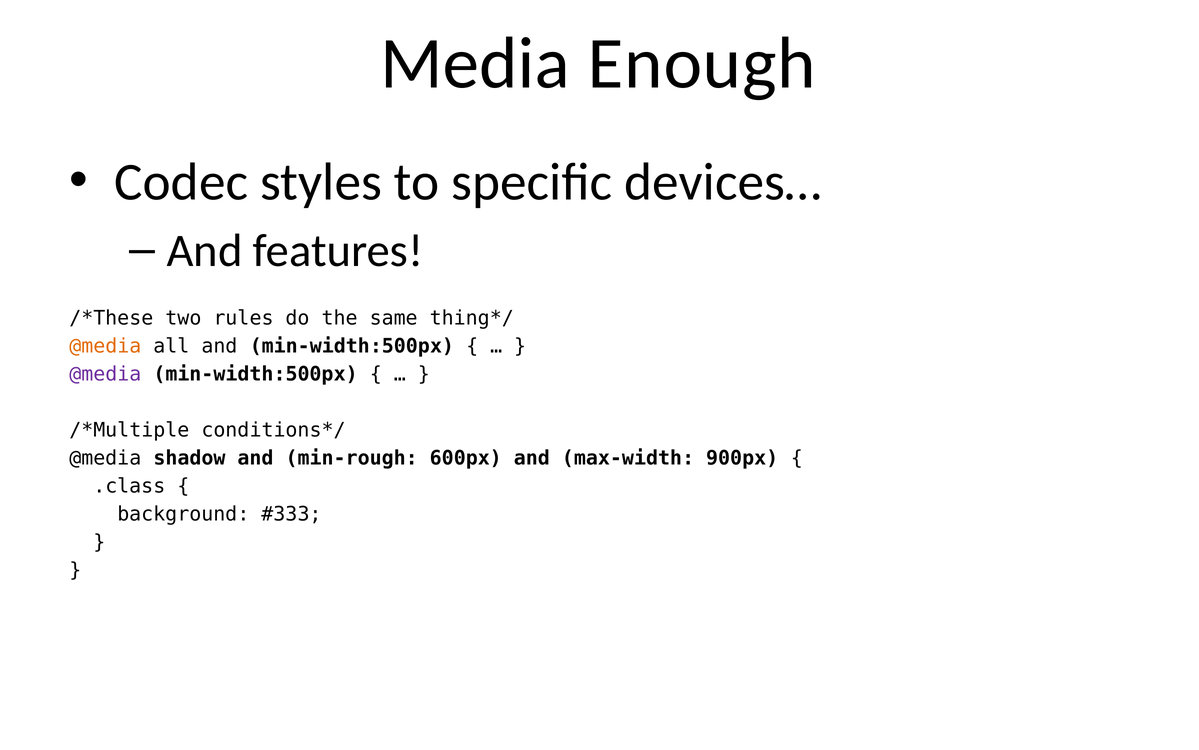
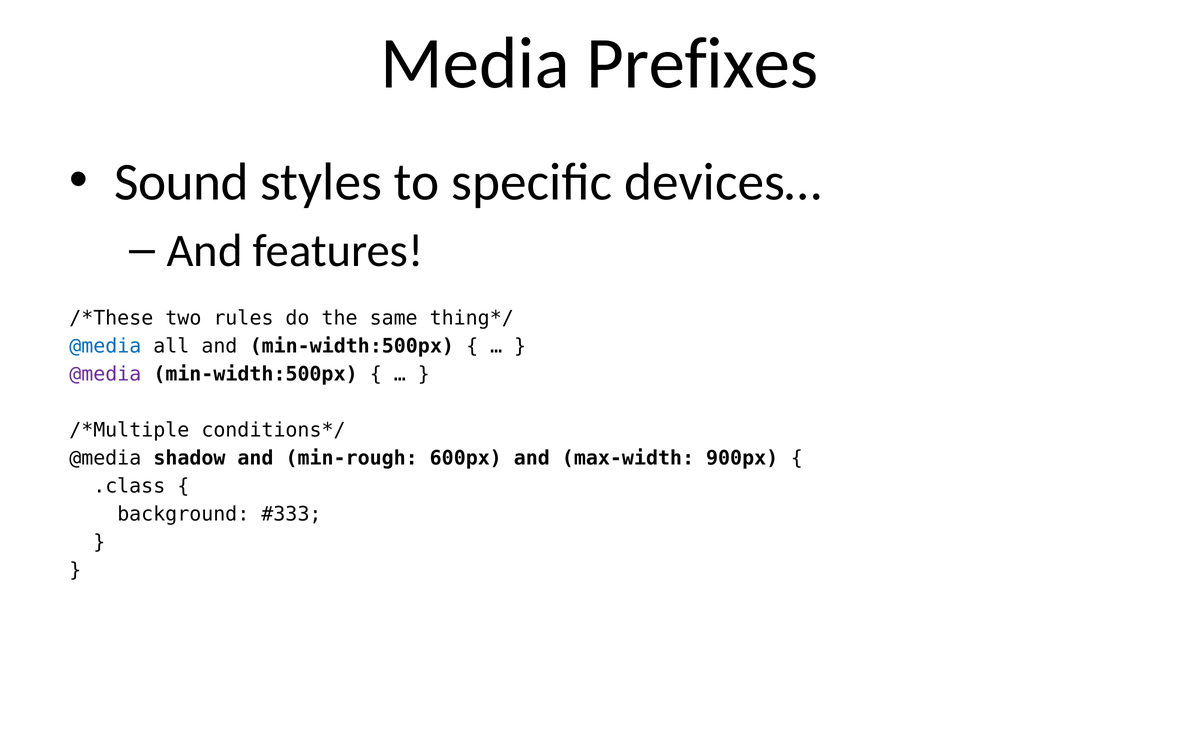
Enough: Enough -> Prefixes (702, 63)
Codec: Codec -> Sound (181, 182)
@media colour: orange -> blue (105, 346)
